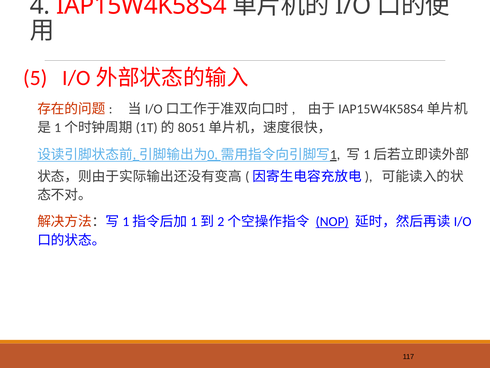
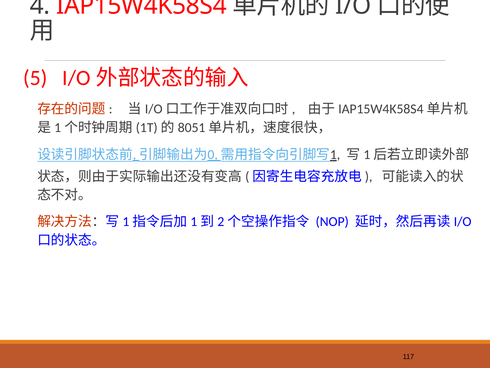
NOP underline: present -> none (332, 221)
